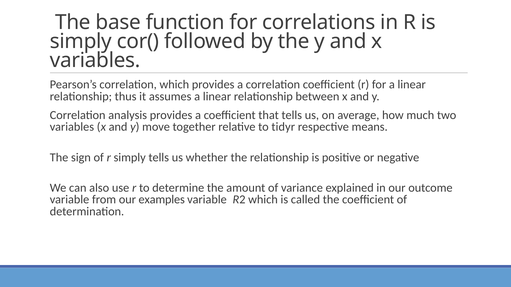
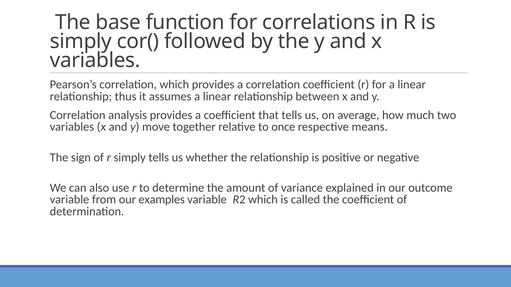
tidyr: tidyr -> once (283, 127)
